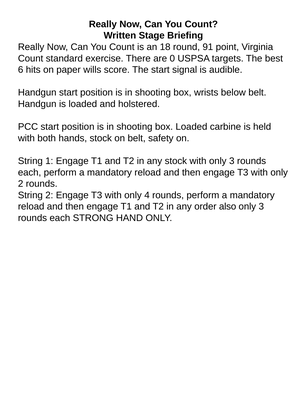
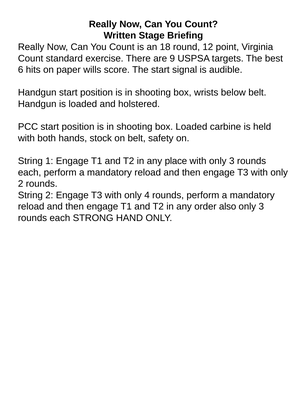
91: 91 -> 12 (208, 47)
0: 0 -> 9 (172, 58)
any stock: stock -> place (176, 161)
